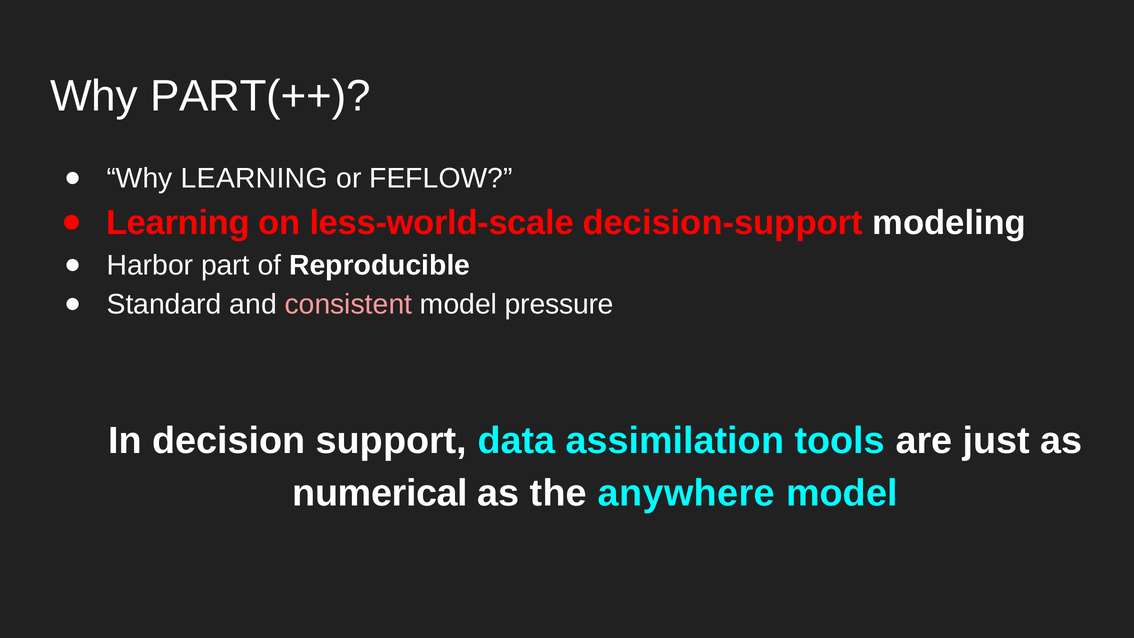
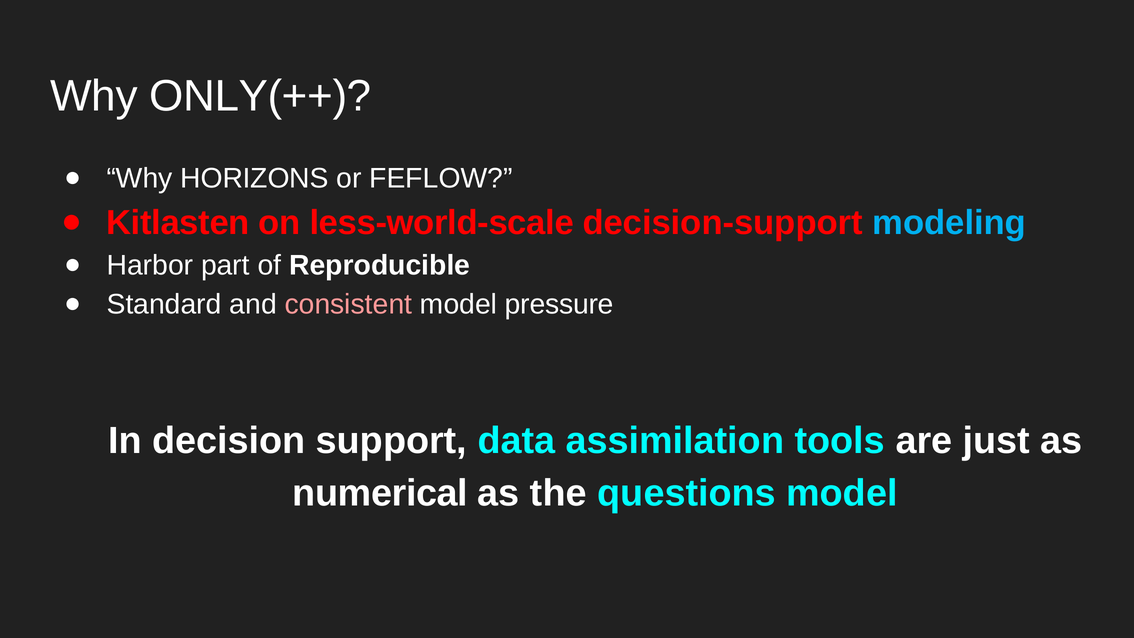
PART(++: PART(++ -> ONLY(++ (260, 96)
Why LEARNING: LEARNING -> HORIZONS (254, 178)
Learning: Learning -> Kitlasten (178, 223)
modeling colour: white -> light blue (949, 223)
anywhere: anywhere -> questions (687, 493)
